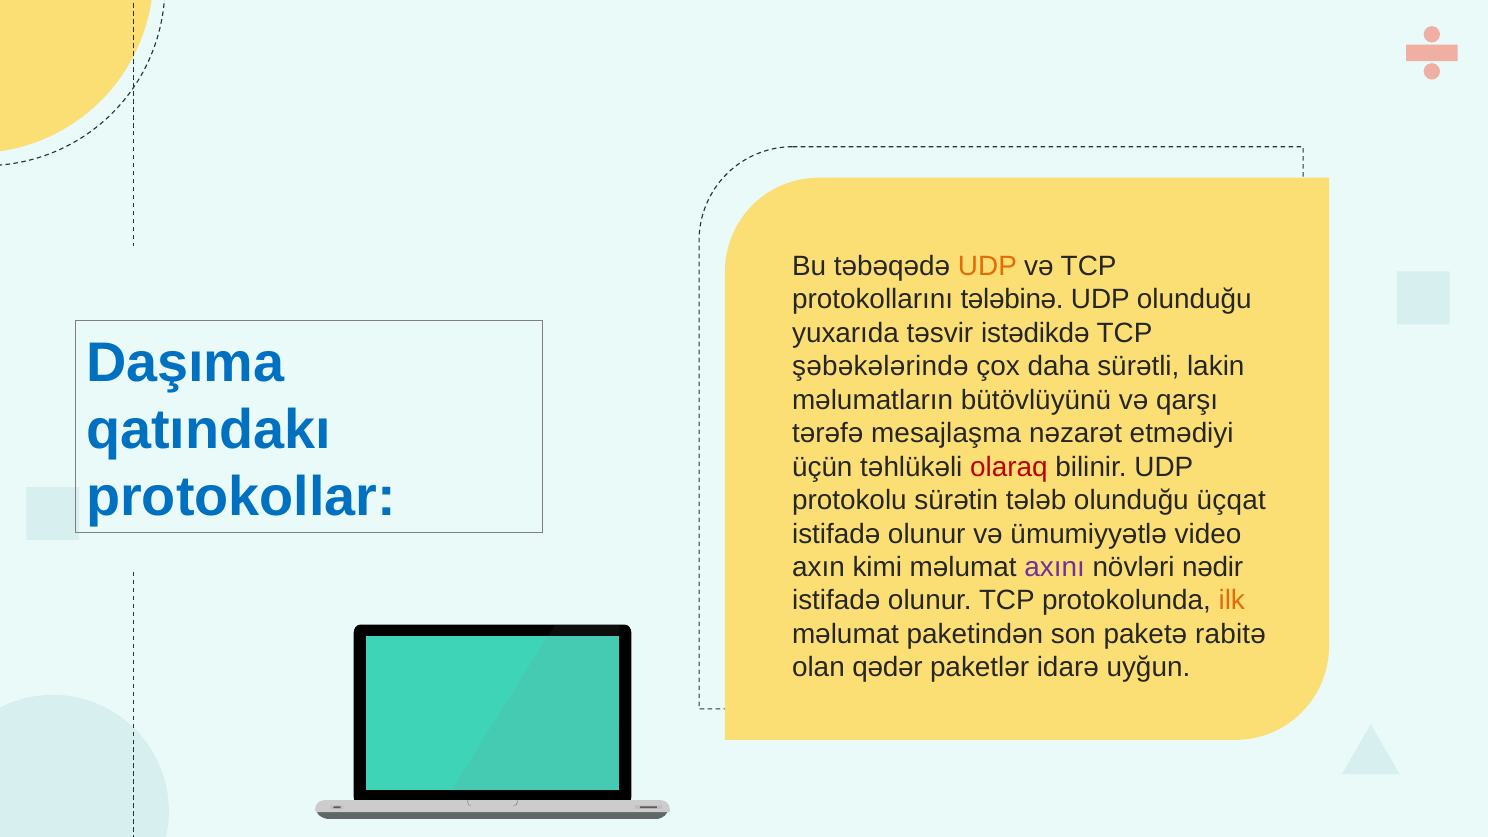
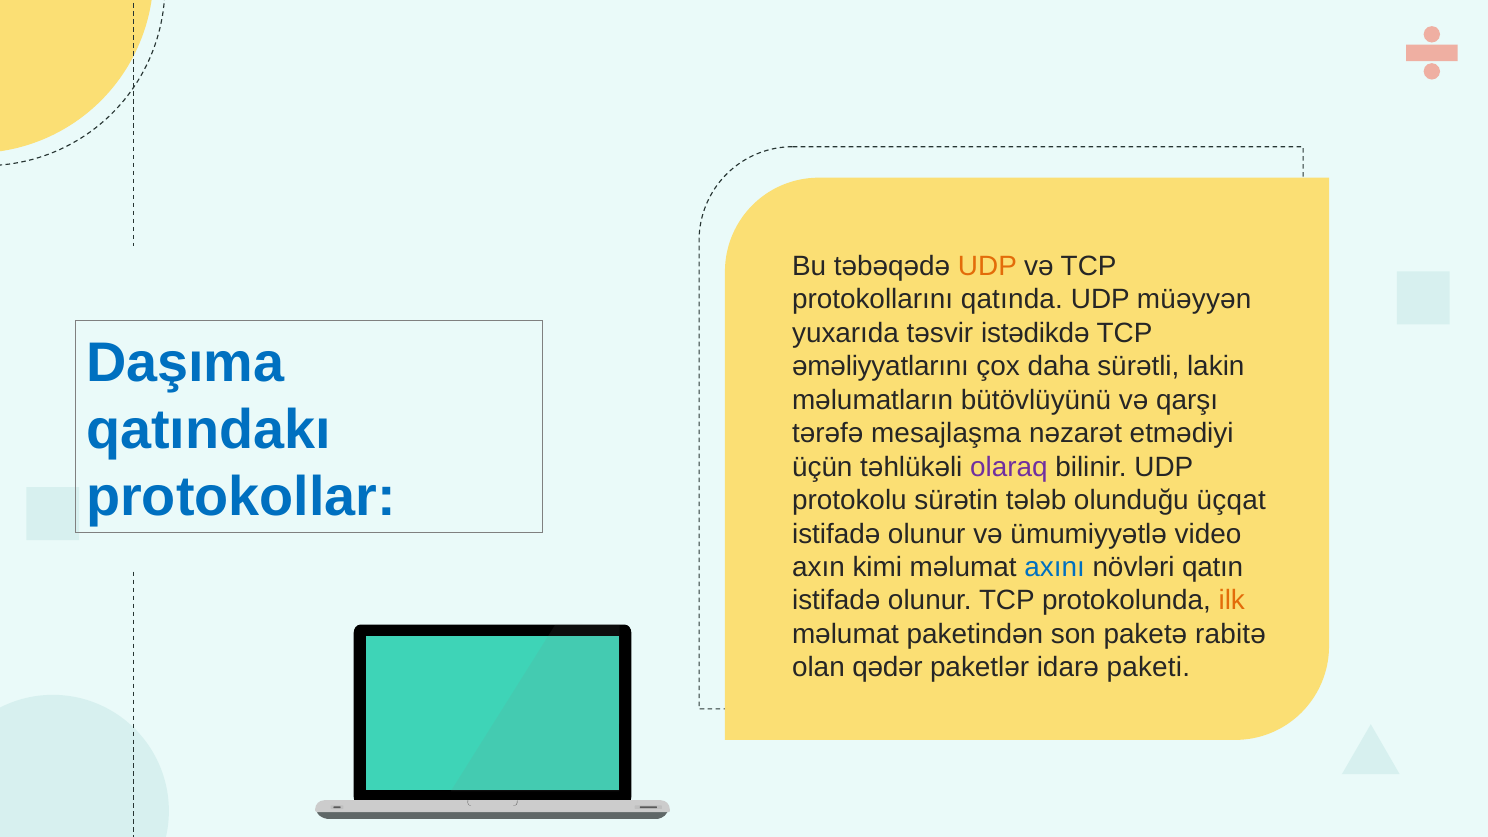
tələbinə: tələbinə -> qatında (1012, 299)
UDP olunduğu: olunduğu -> müəyyən (1194, 299)
şəbəkələrində: şəbəkələrində -> əməliyyatlarını (881, 366)
olaraq colour: red -> purple (1009, 467)
axını colour: purple -> blue (1055, 567)
nədir: nədir -> qatın (1213, 567)
uyğun: uyğun -> paketi (1148, 668)
